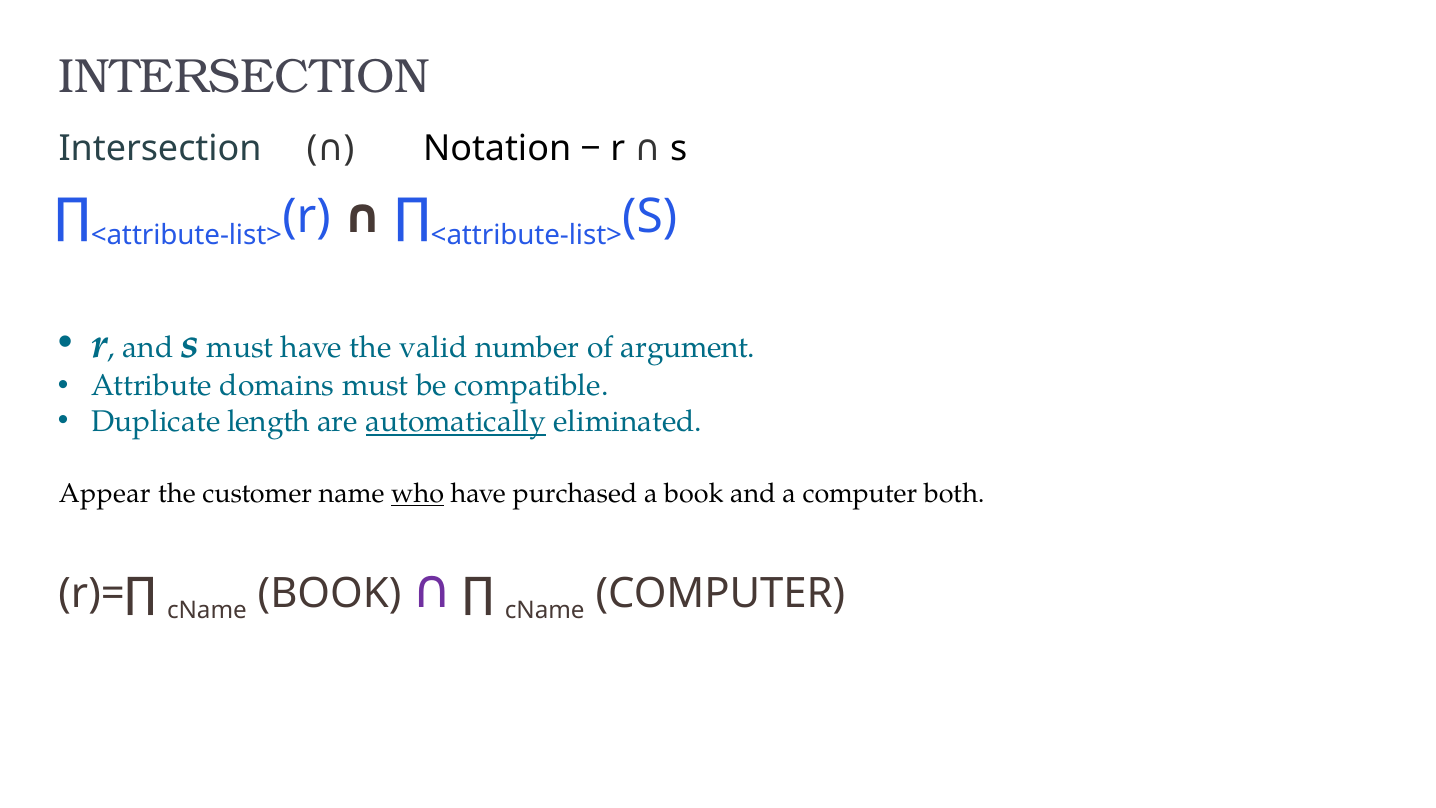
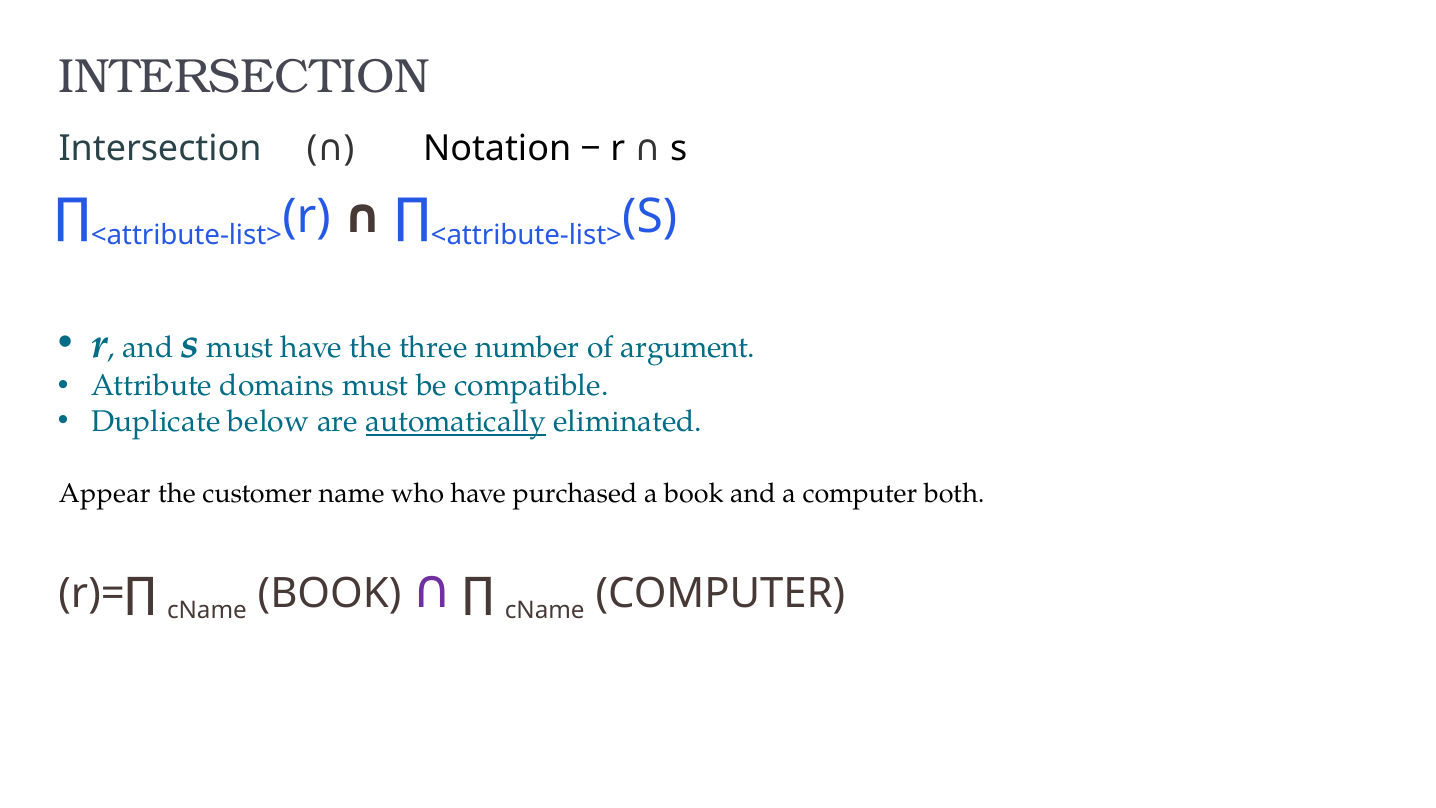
valid: valid -> three (433, 347)
length: length -> below (269, 422)
who underline: present -> none (418, 494)
